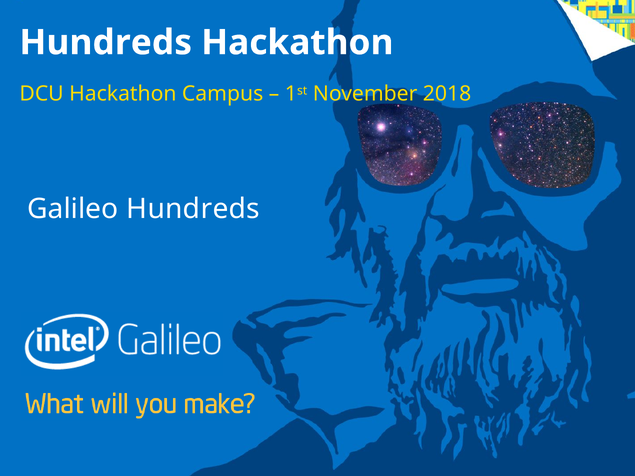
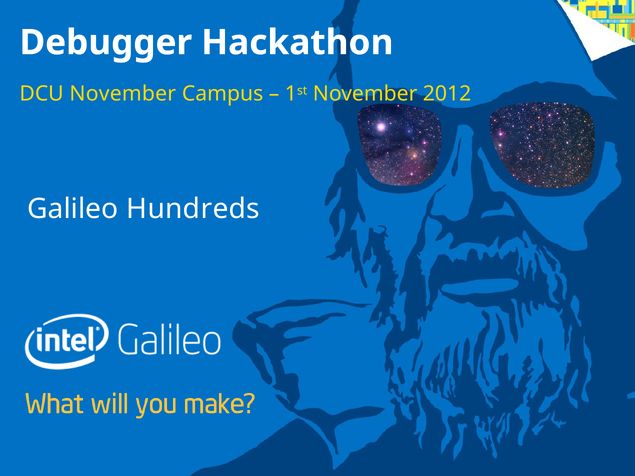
Hundreds: Hundreds -> Debugger (106, 43)
DCU Hackathon: Hackathon -> November (123, 94)
2018: 2018 -> 2012 (447, 94)
